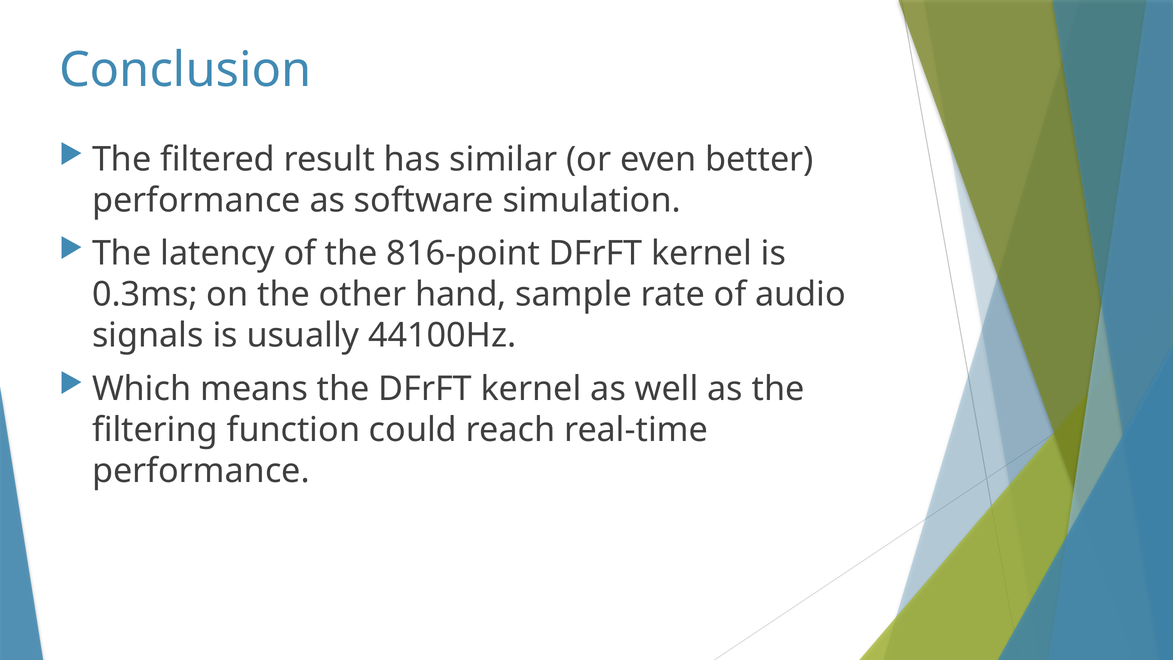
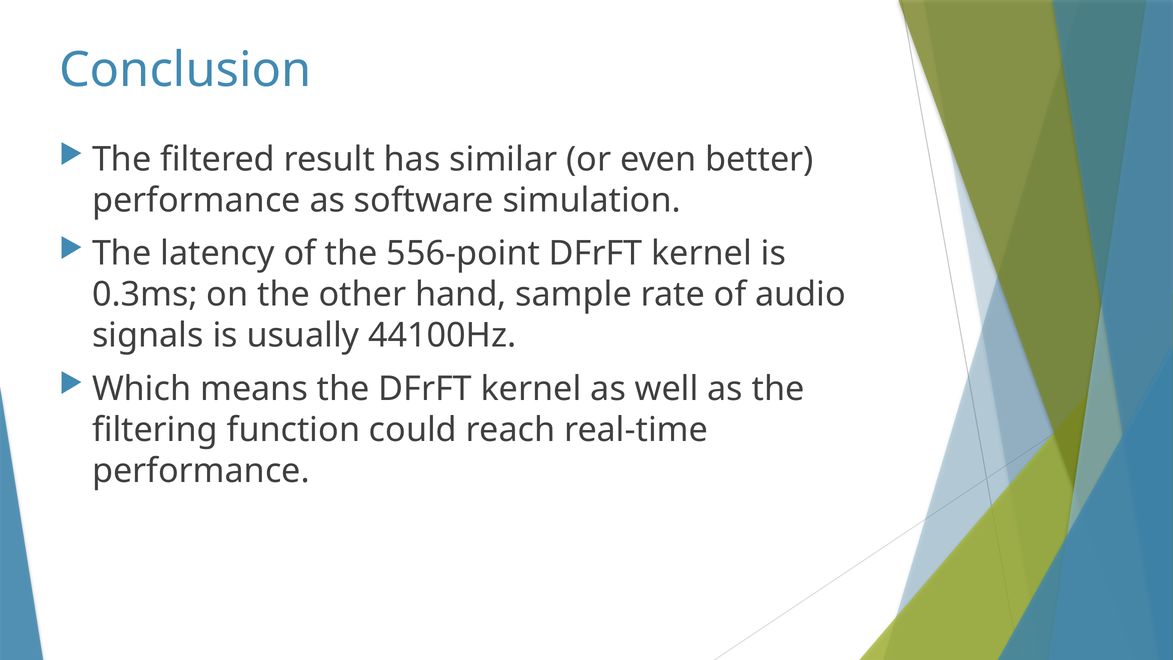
816-point: 816-point -> 556-point (463, 254)
